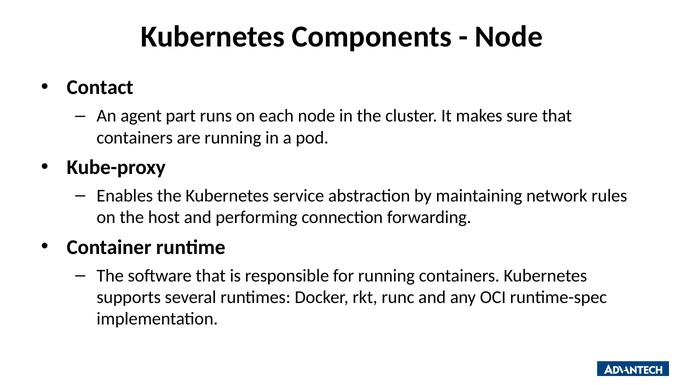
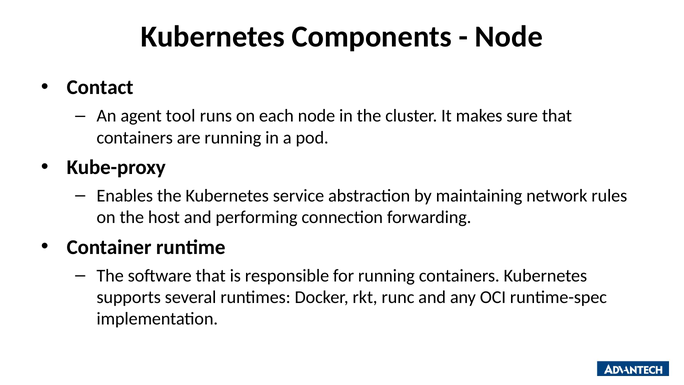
part: part -> tool (181, 116)
